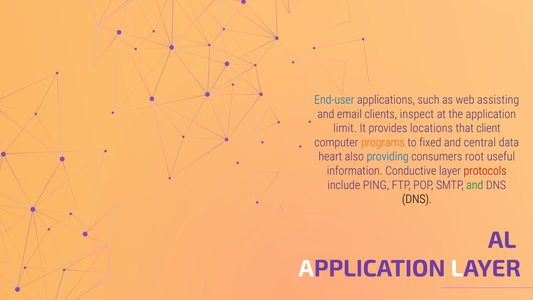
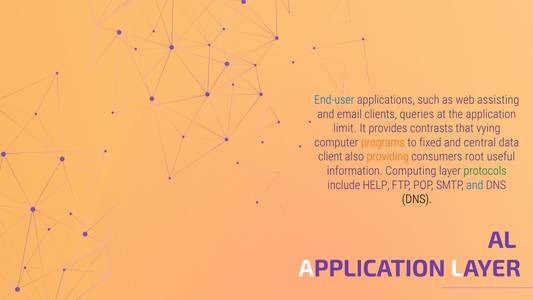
inspect: inspect -> queries (417, 114)
locations: locations -> contrasts (432, 128)
client: client -> vying (488, 128)
heart: heart -> client (330, 157)
providing colour: blue -> orange (388, 157)
Conductive: Conductive -> Computing (411, 171)
protocols colour: red -> green (485, 171)
PING: PING -> HELP (376, 185)
and colour: green -> blue (475, 185)
